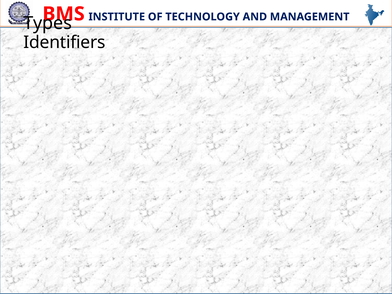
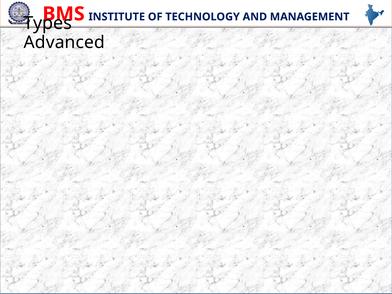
Identifiers: Identifiers -> Advanced (64, 42)
